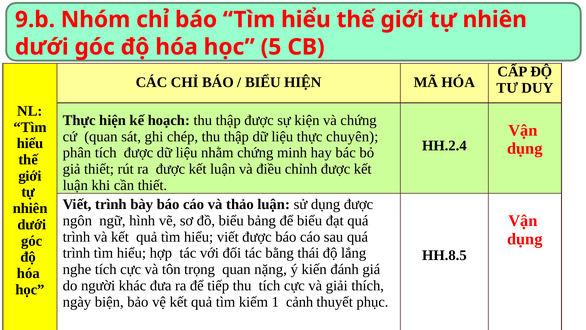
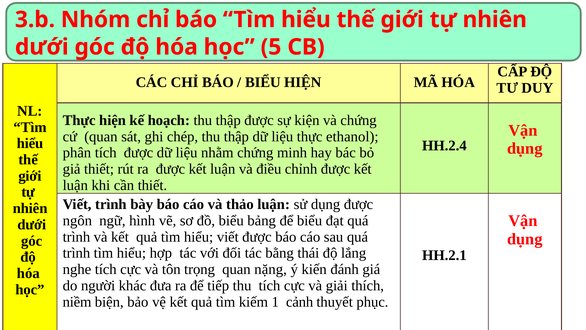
9.b: 9.b -> 3.b (35, 20)
chuyên: chuyên -> ethanol (352, 136)
HH.8.5: HH.8.5 -> HH.2.1 (444, 255)
ngày: ngày -> niềm (77, 302)
